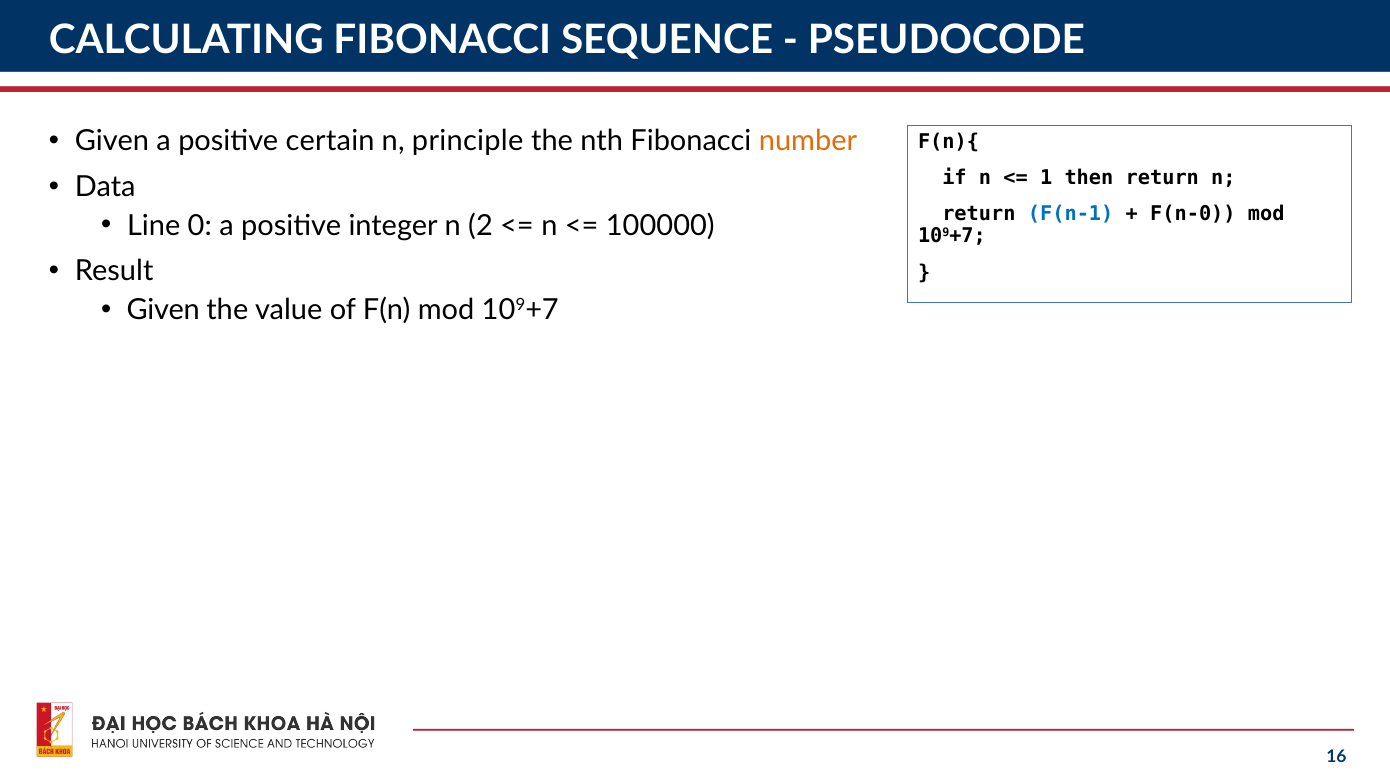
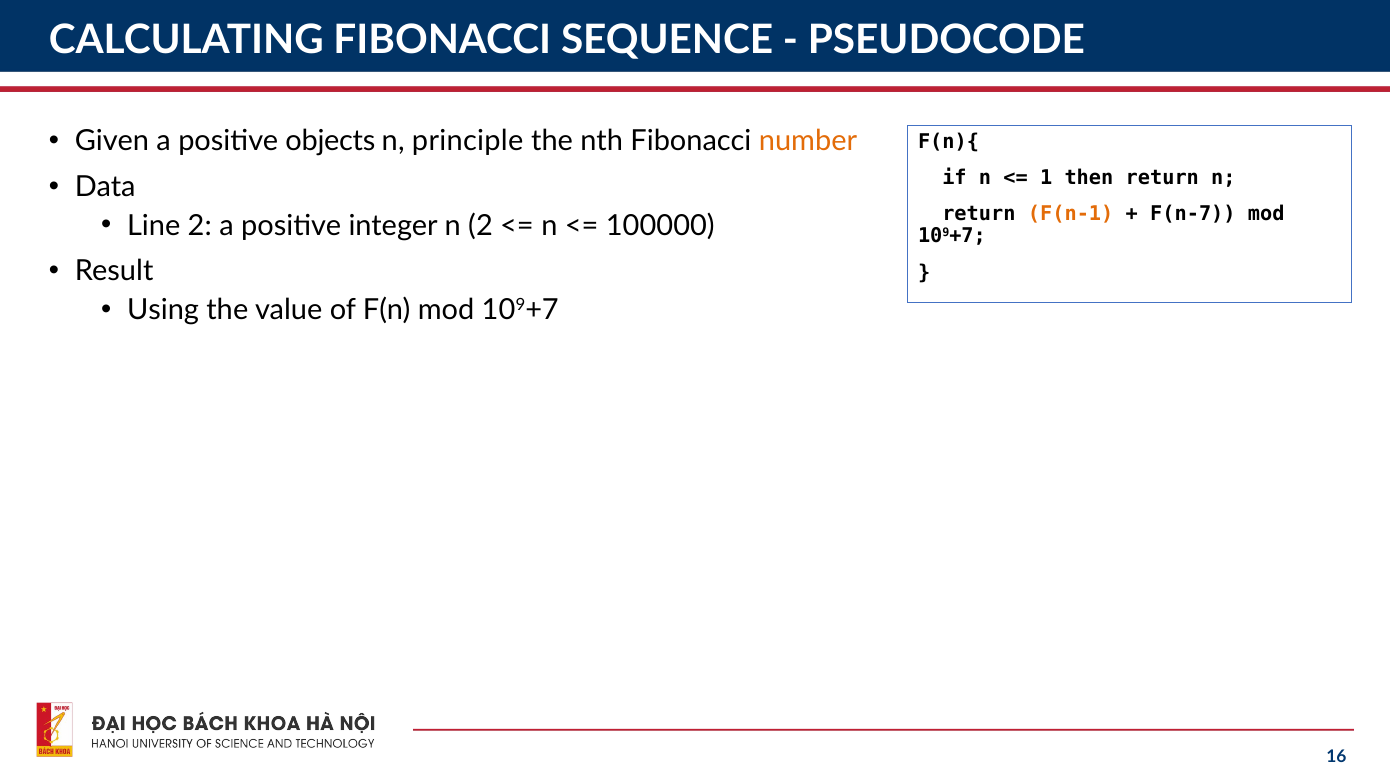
certain: certain -> objects (330, 141)
F(n-1 colour: blue -> orange (1071, 214)
F(n-0: F(n-0 -> F(n-7 (1193, 214)
Line 0: 0 -> 2 (200, 226)
Given: Given -> Using (163, 310)
